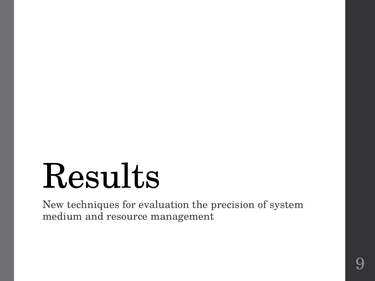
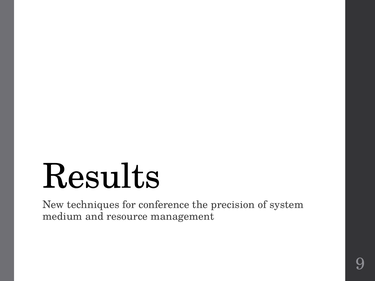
evaluation: evaluation -> conference (164, 205)
